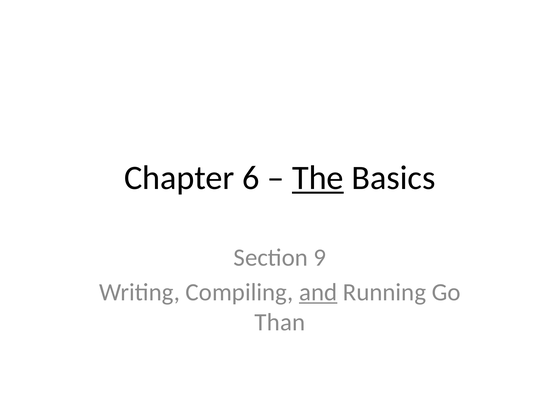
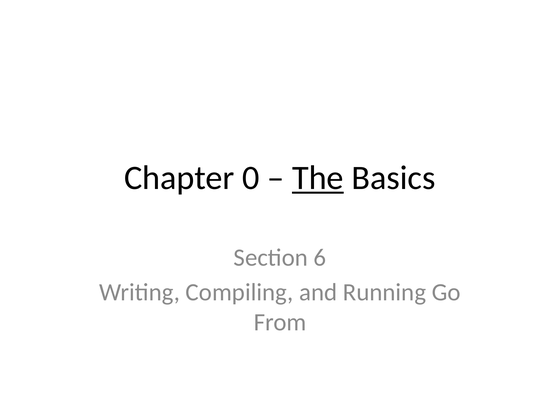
6: 6 -> 0 (251, 178)
9: 9 -> 6 (320, 257)
and underline: present -> none (318, 292)
Than: Than -> From (280, 322)
